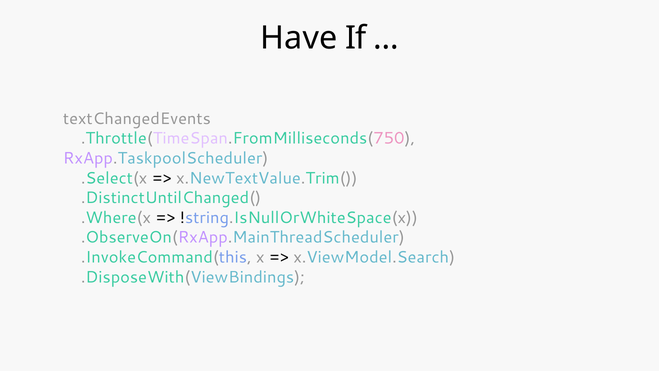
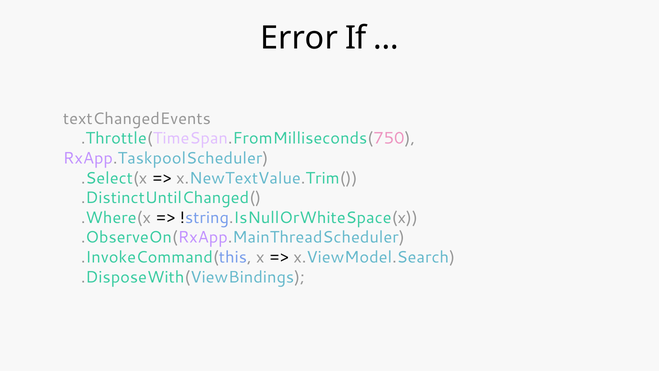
Have: Have -> Error (299, 38)
